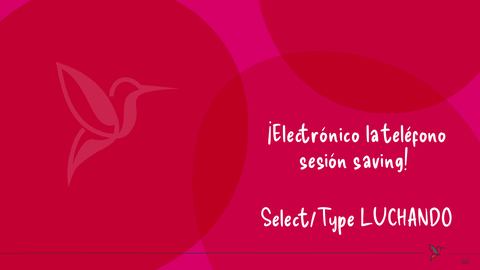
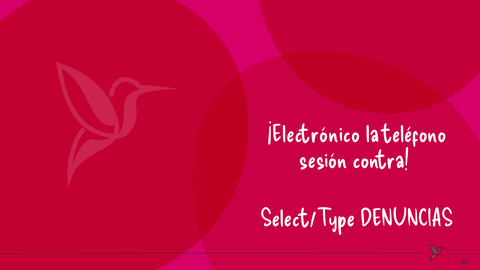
saving: saving -> contra (381, 160)
LUCHANDO: LUCHANDO -> DENUNCIAS (407, 219)
